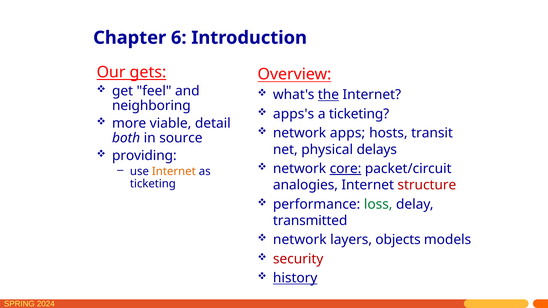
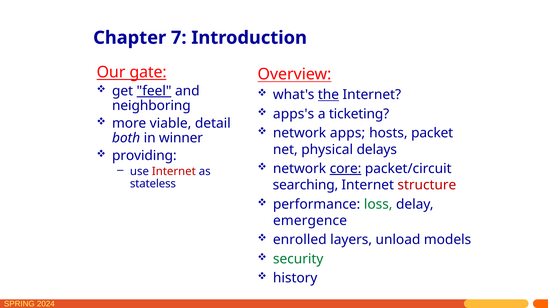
6: 6 -> 7 (179, 38)
gets: gets -> gate (148, 72)
feel underline: none -> present (154, 91)
transit: transit -> packet (432, 133)
source: source -> winner (181, 138)
Internet colour: orange -> red (174, 172)
ticketing: ticketing -> stateless (153, 184)
analogies: analogies -> searching (305, 185)
transmitted: transmitted -> emergence (310, 221)
network: network -> enrolled (300, 240)
objects: objects -> unload (398, 240)
security colour: red -> green (298, 259)
history underline: present -> none (295, 278)
